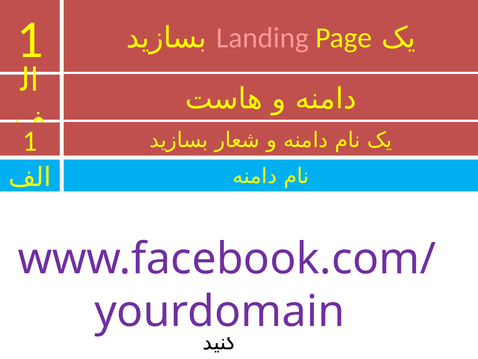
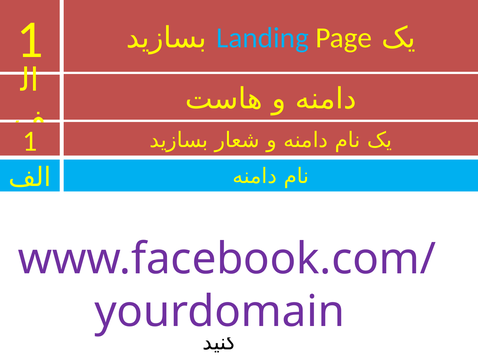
Landing colour: pink -> light blue (262, 38)
